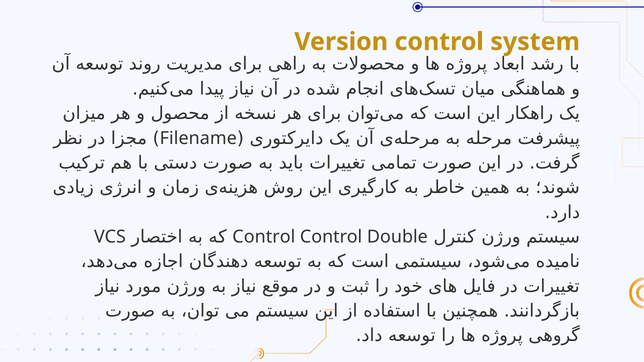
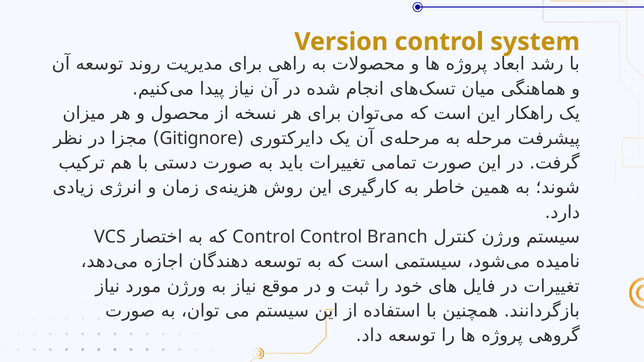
Filename: Filename -> Gitignore (198, 138)
Double: Double -> Branch (397, 237)
